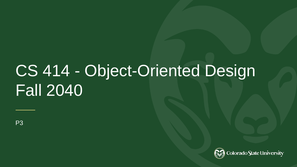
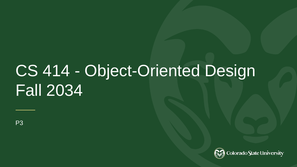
2040: 2040 -> 2034 (65, 91)
